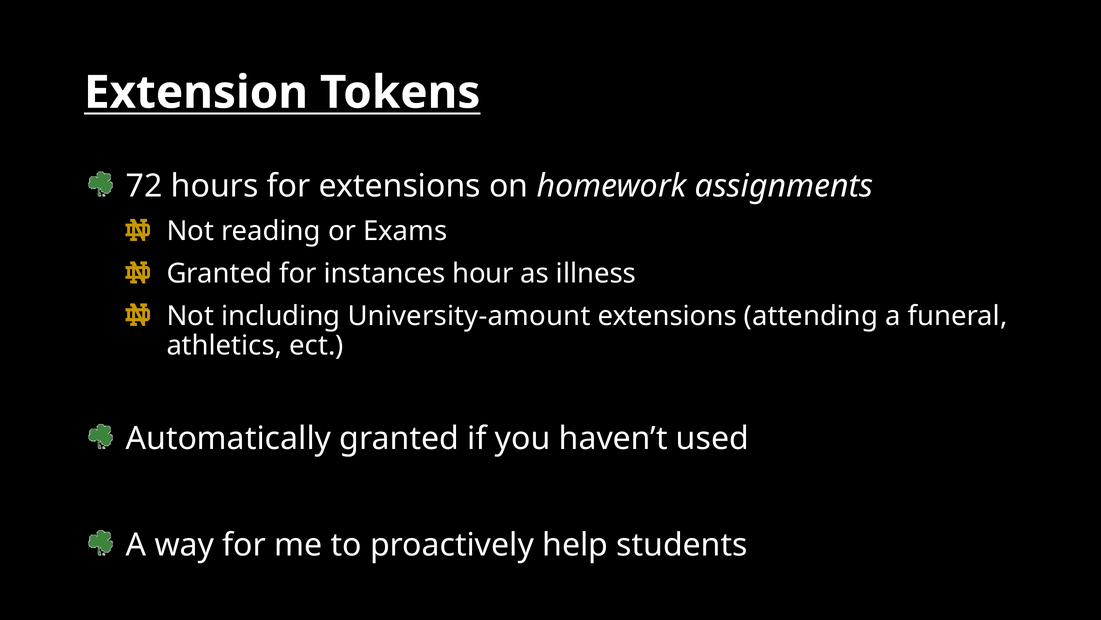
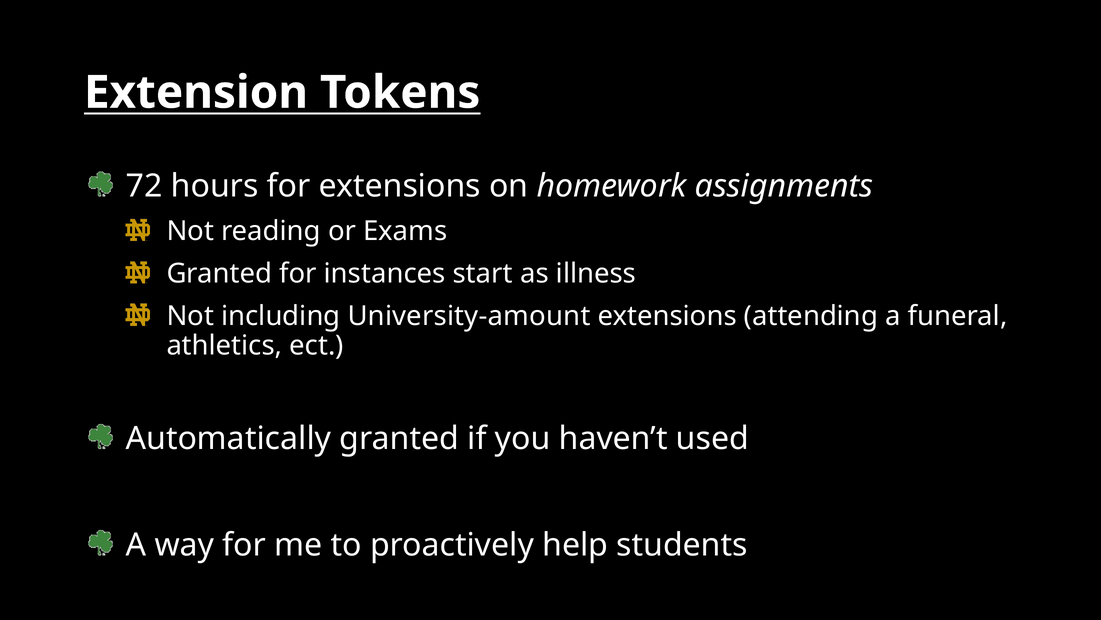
hour: hour -> start (483, 273)
